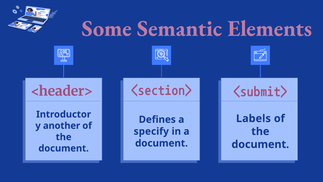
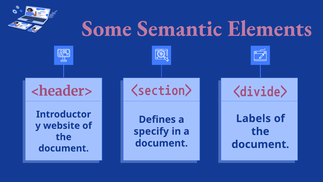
<submit>: <submit> -> <divide> (260, 91)
another: another -> website (62, 125)
